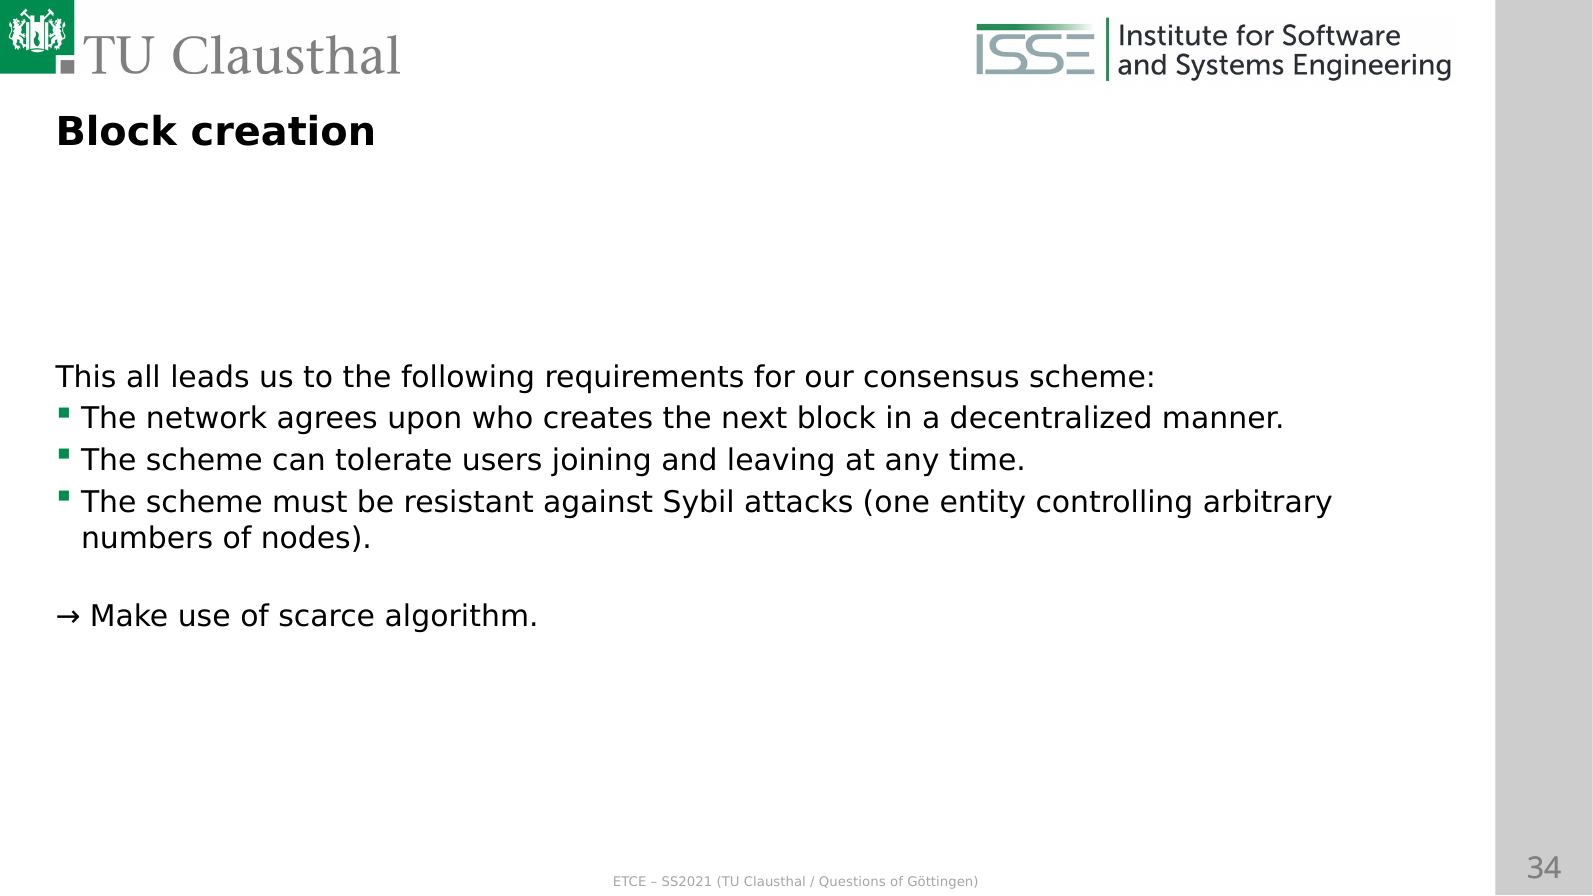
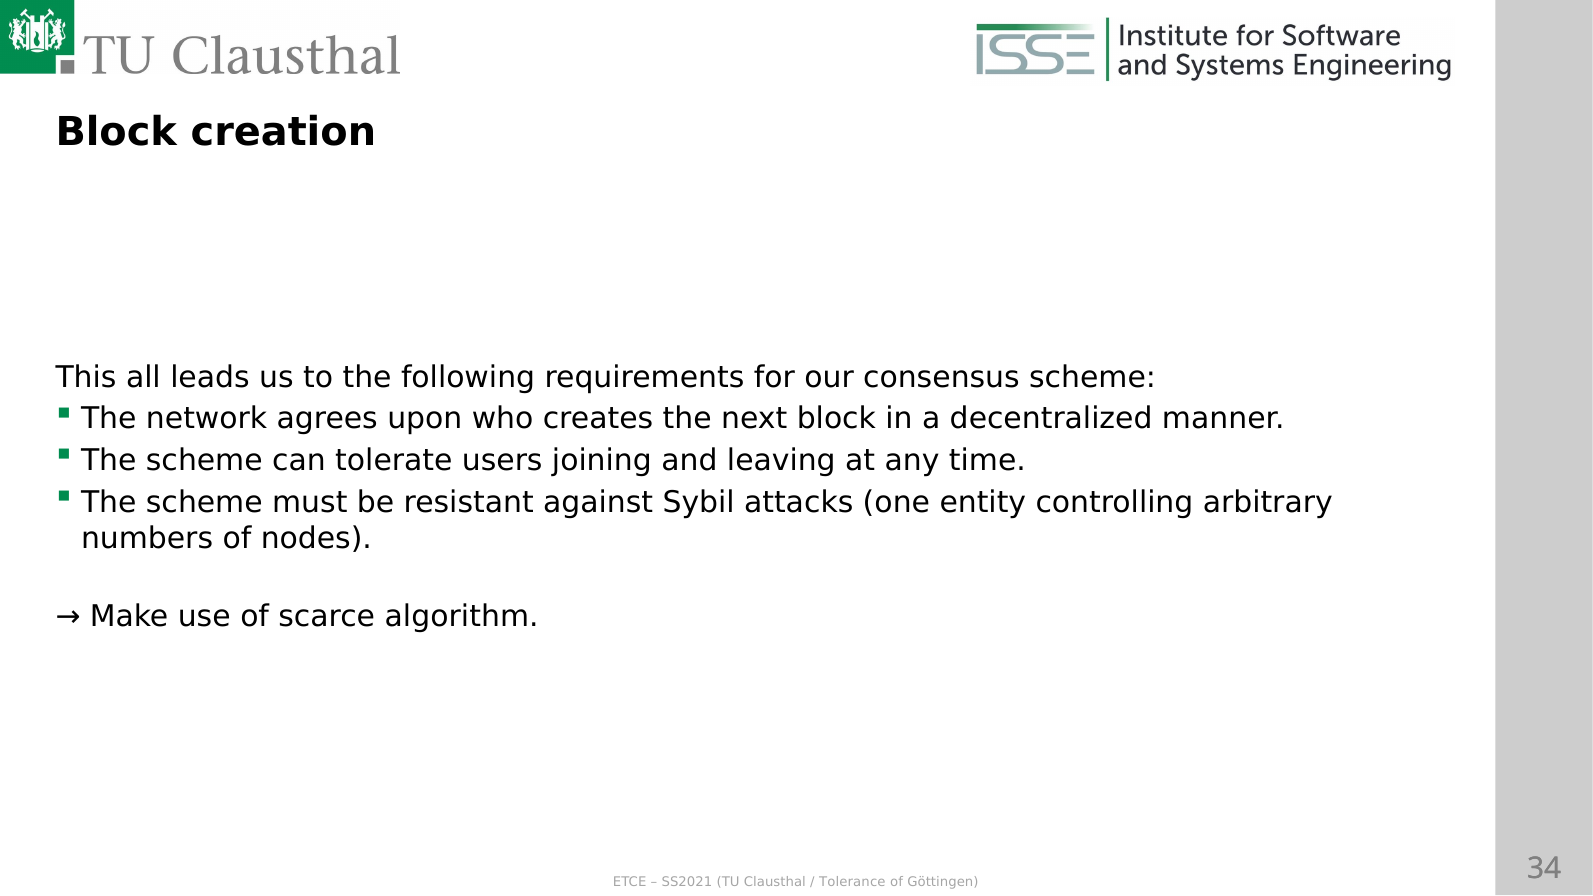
Questions: Questions -> Tolerance (852, 883)
